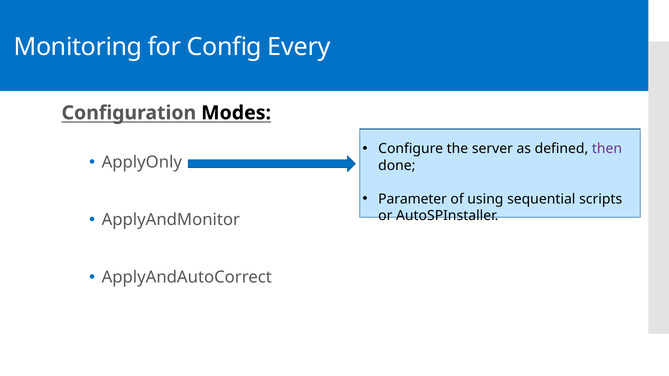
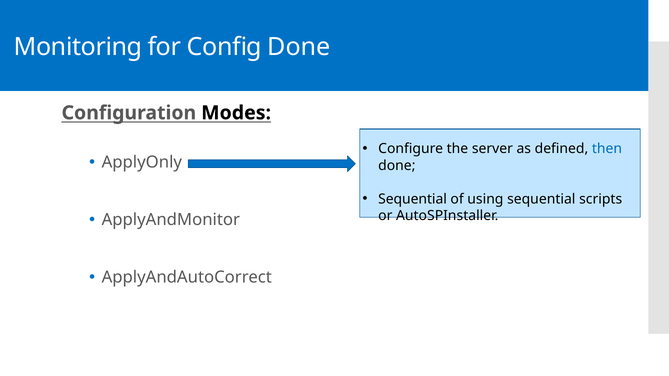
Config Every: Every -> Done (299, 47)
then colour: purple -> blue (607, 149)
Parameter: Parameter -> Sequential (413, 199)
